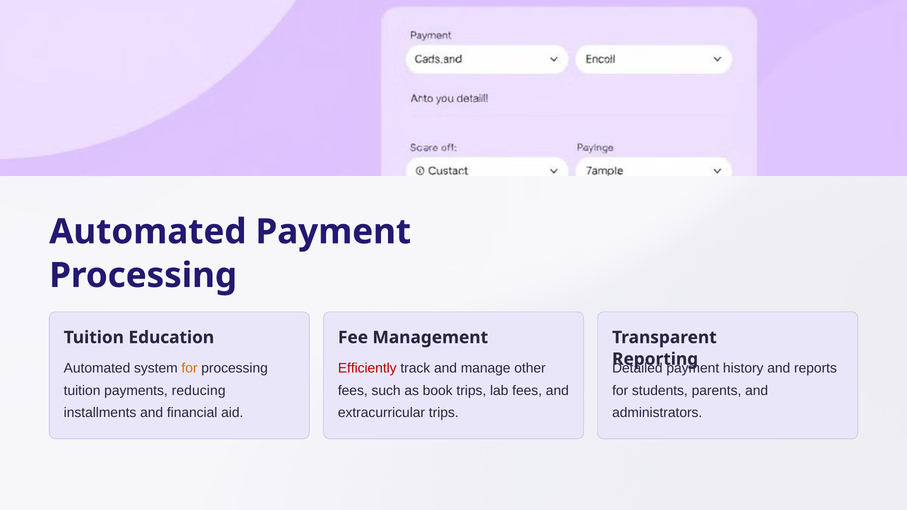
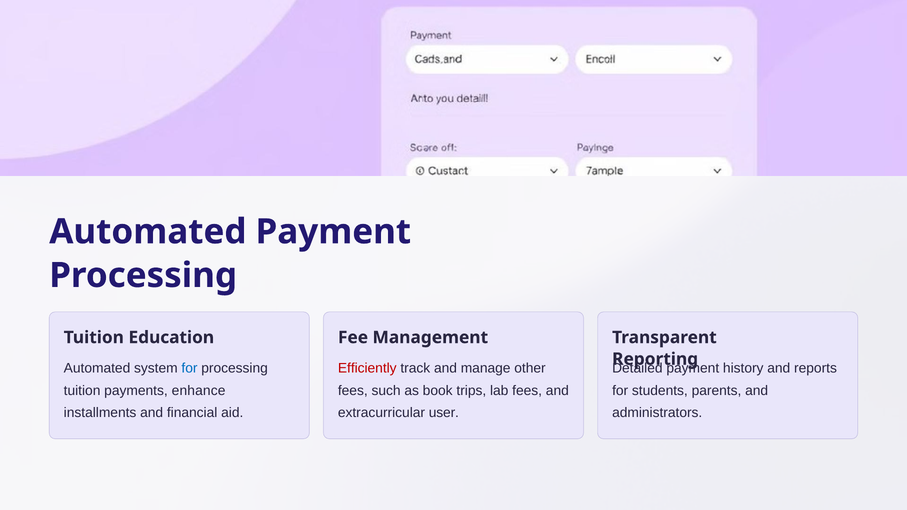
for colour: orange -> blue (189, 368)
reducing: reducing -> enhance (199, 391)
extracurricular trips: trips -> user (444, 413)
